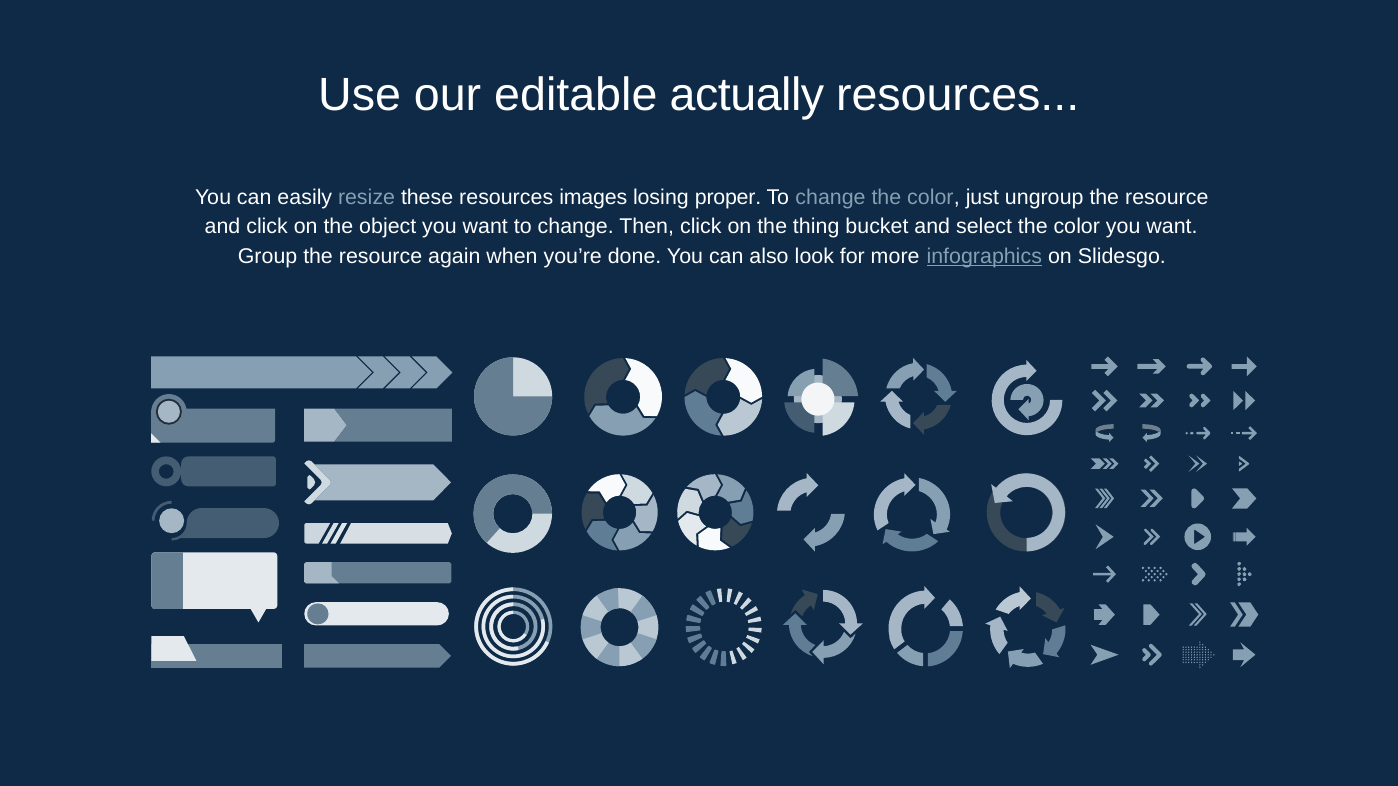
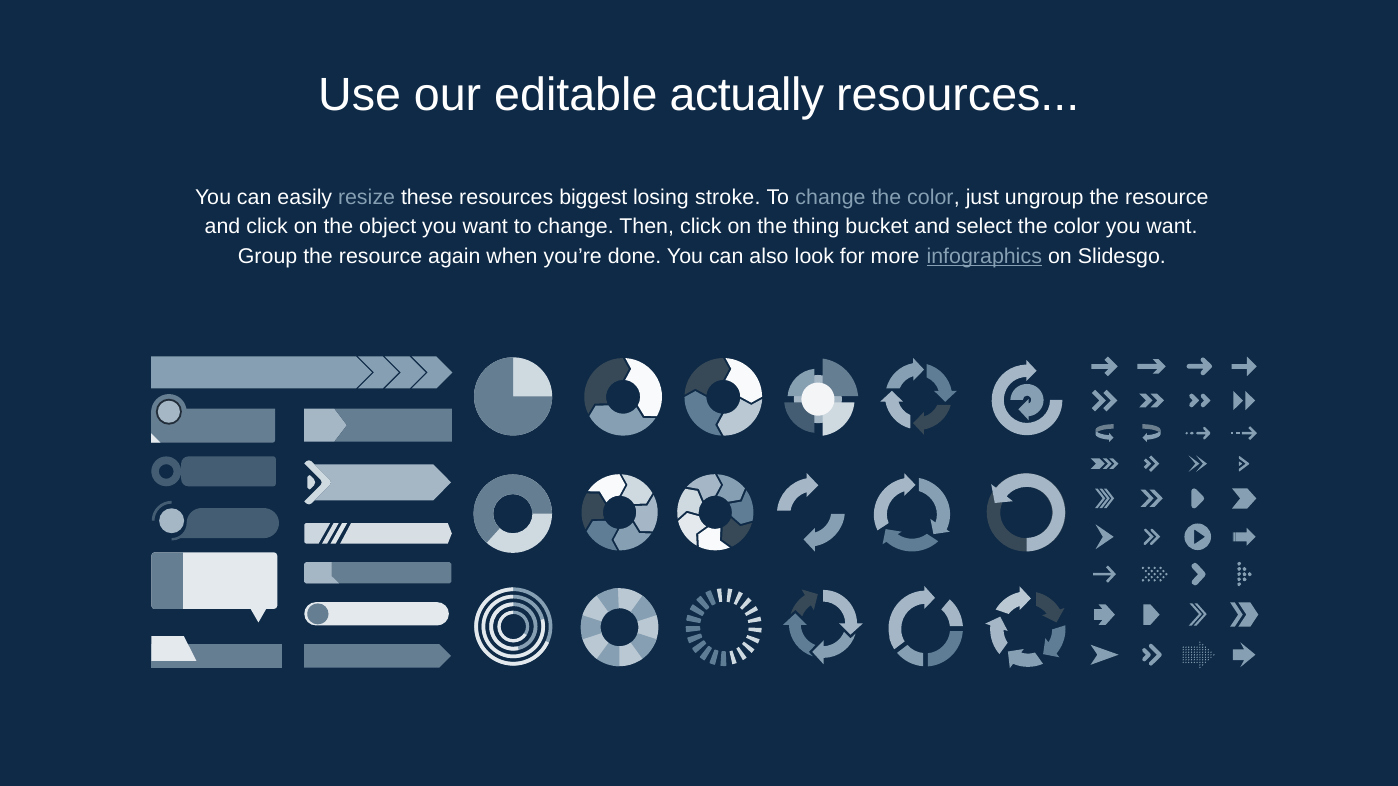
images: images -> biggest (593, 198)
proper: proper -> stroke (728, 198)
